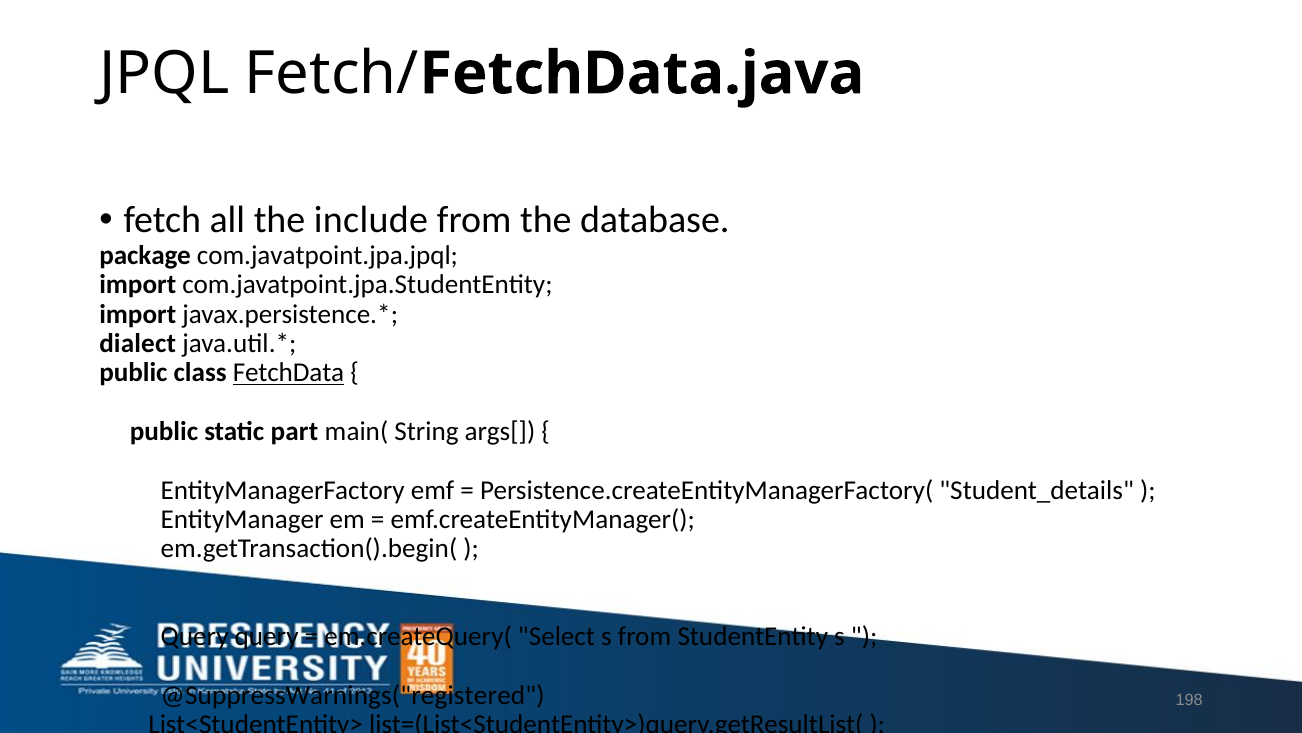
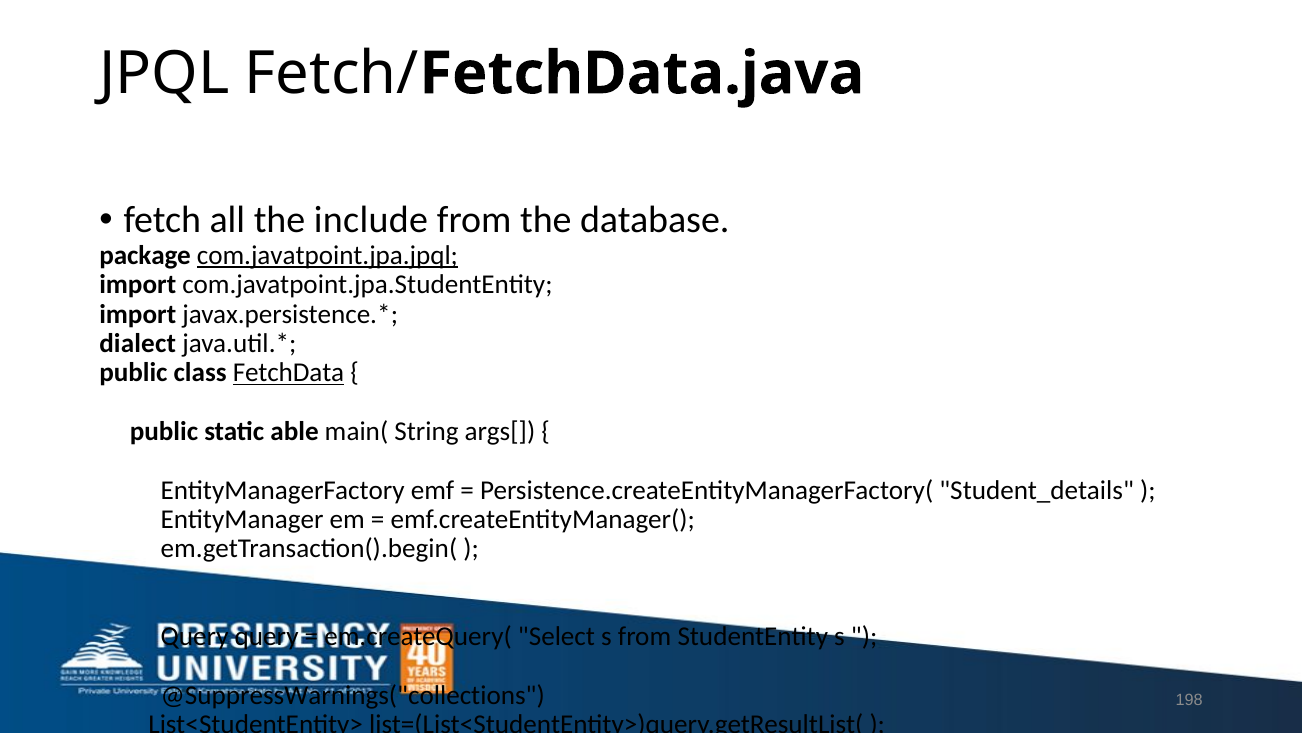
com.javatpoint.jpa.jpql underline: none -> present (327, 255)
part: part -> able (295, 431)
@SuppressWarnings("registered: @SuppressWarnings("registered -> @SuppressWarnings("collections (353, 695)
